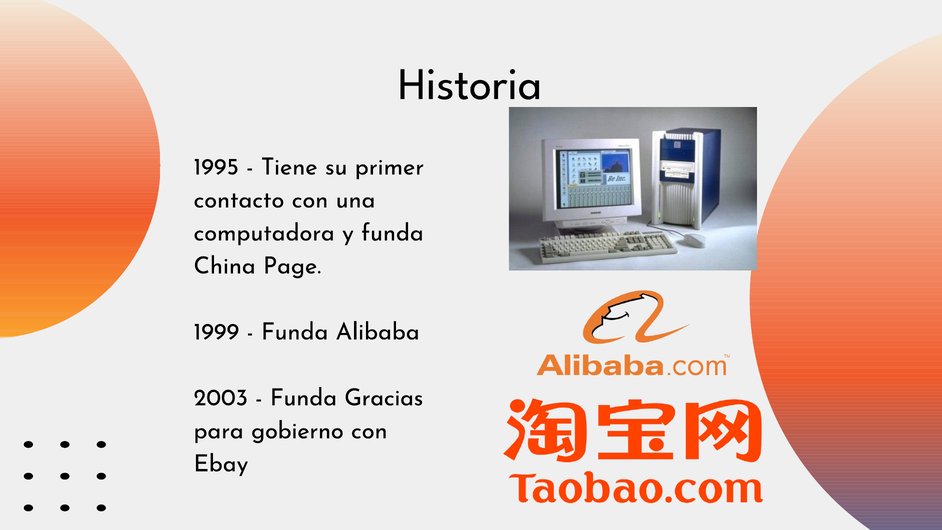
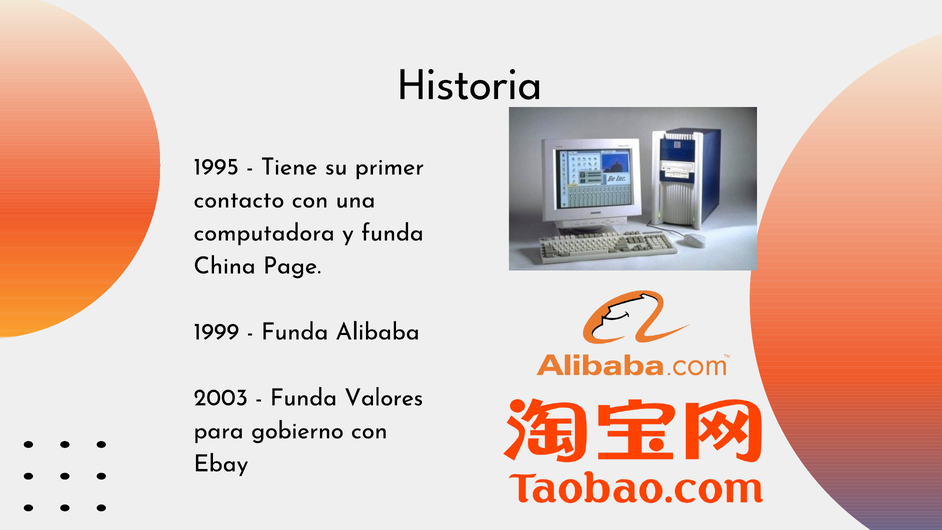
Gracias: Gracias -> Valores (384, 397)
